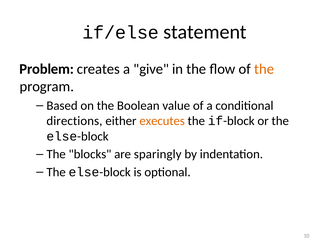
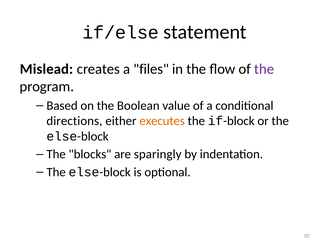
Problem: Problem -> Mislead (47, 69)
give: give -> files (151, 69)
the colour: orange -> purple (264, 69)
